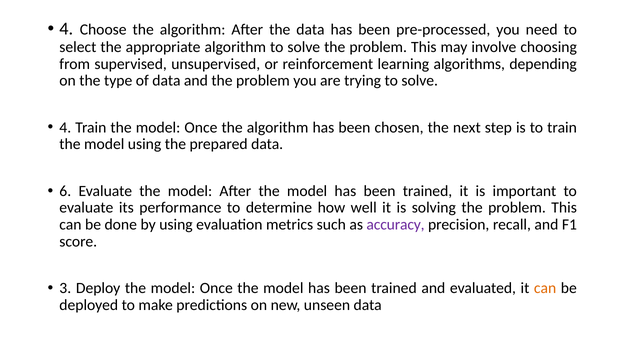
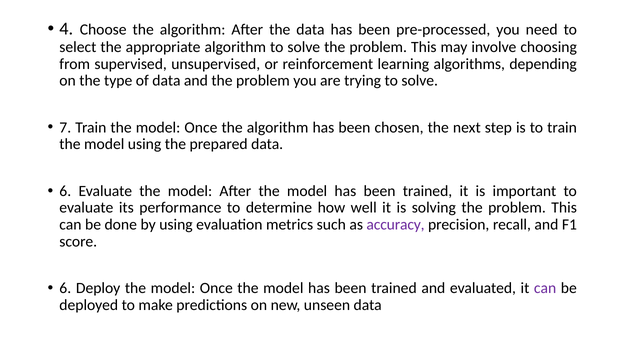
4: 4 -> 7 (65, 128)
3: 3 -> 6 (65, 289)
can colour: orange -> purple (545, 289)
